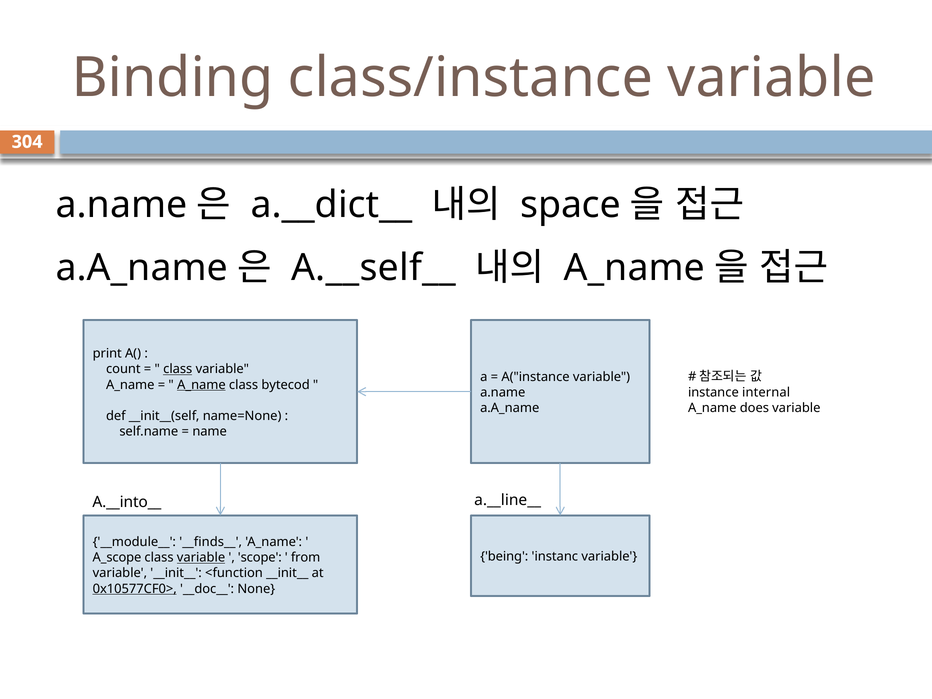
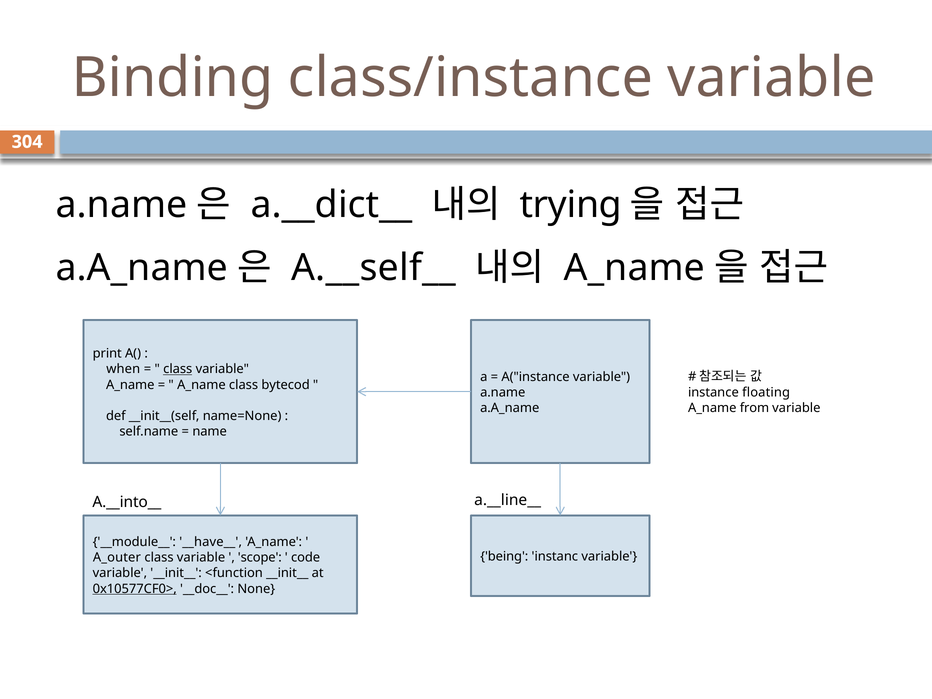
space: space -> trying (571, 205)
count: count -> when (123, 369)
A_name underline: present -> none (201, 385)
internal: internal -> floating (766, 392)
does: does -> from (754, 408)
__finds__: __finds__ -> __have__ (211, 542)
A_scope: A_scope -> A_outer (117, 558)
variable underline: present -> none (201, 558)
from: from -> code (306, 558)
